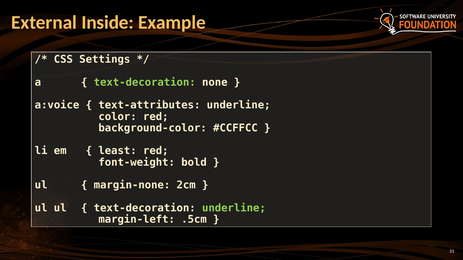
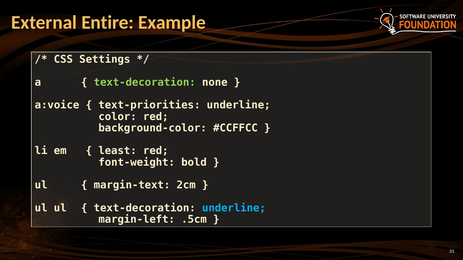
Inside: Inside -> Entire (108, 22)
text-attributes: text-attributes -> text-priorities (149, 105)
margin-none: margin-none -> margin-text (132, 185)
underline colour: light green -> light blue (234, 208)
